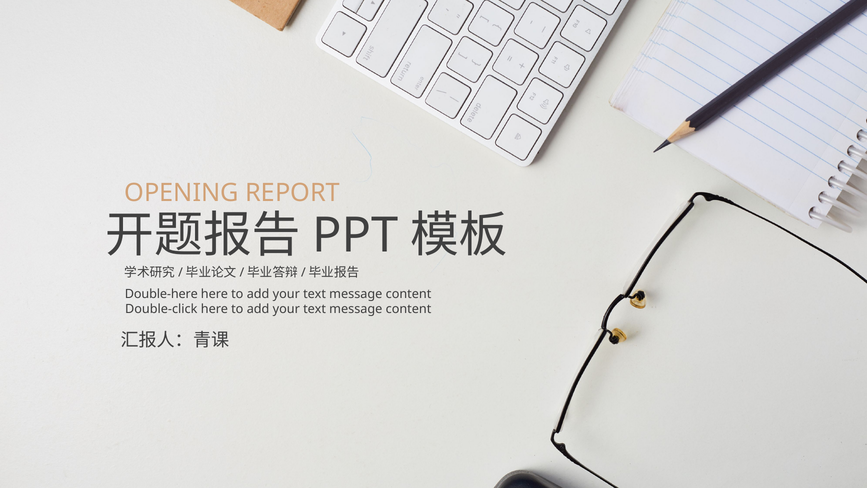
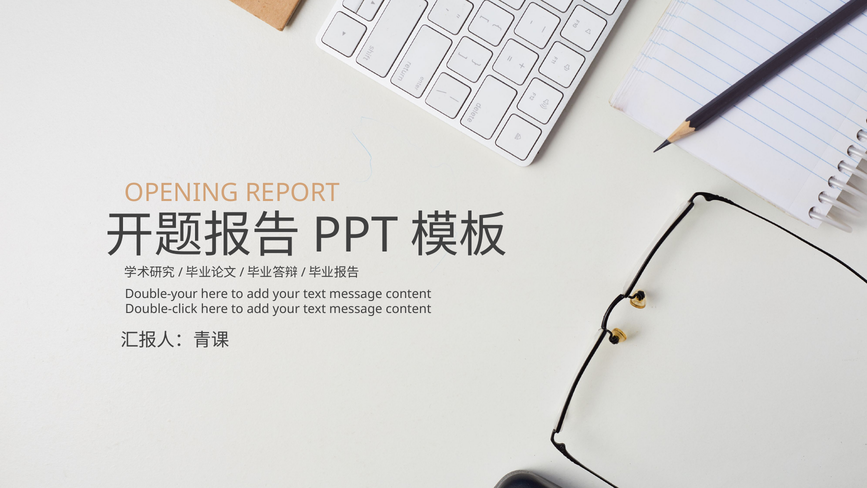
Double-here: Double-here -> Double-your (161, 294)
